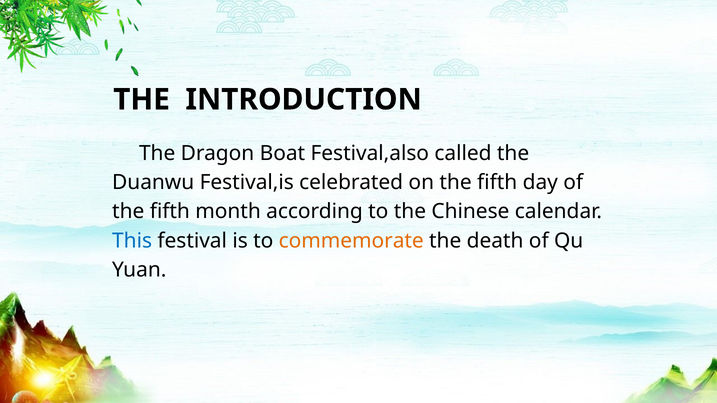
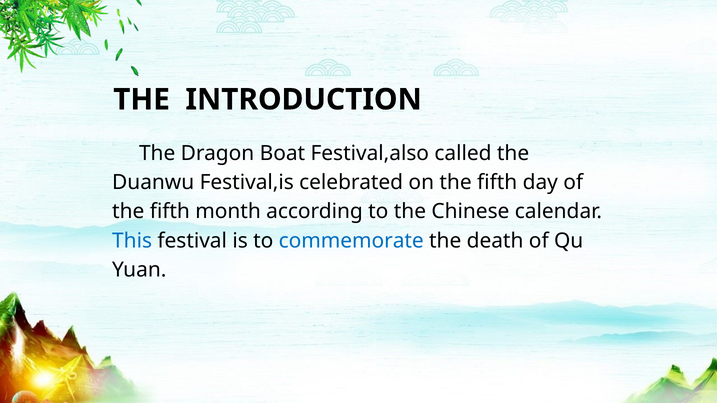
commemorate colour: orange -> blue (351, 241)
